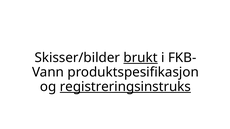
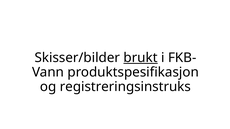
registreringsinstruks underline: present -> none (125, 87)
